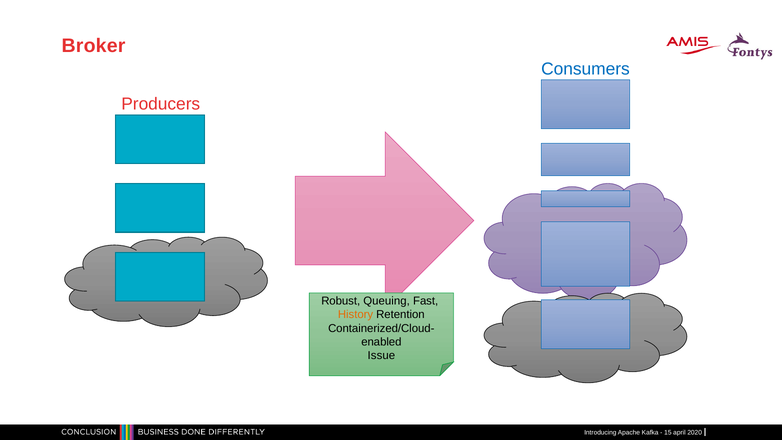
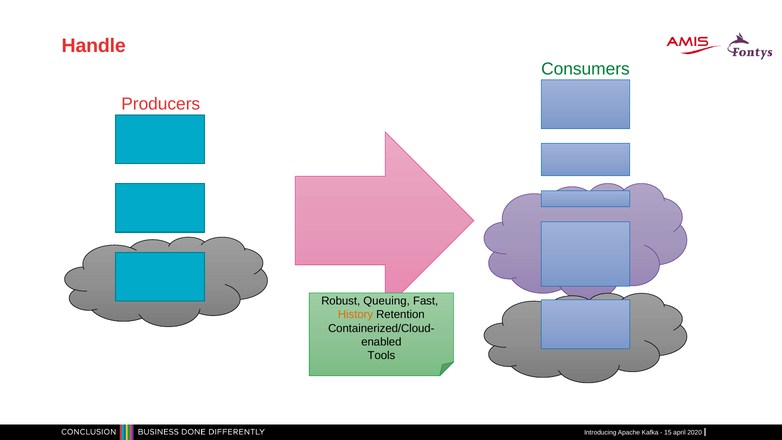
Broker: Broker -> Handle (94, 46)
Consumers colour: blue -> green (585, 69)
Issue: Issue -> Tools (381, 355)
